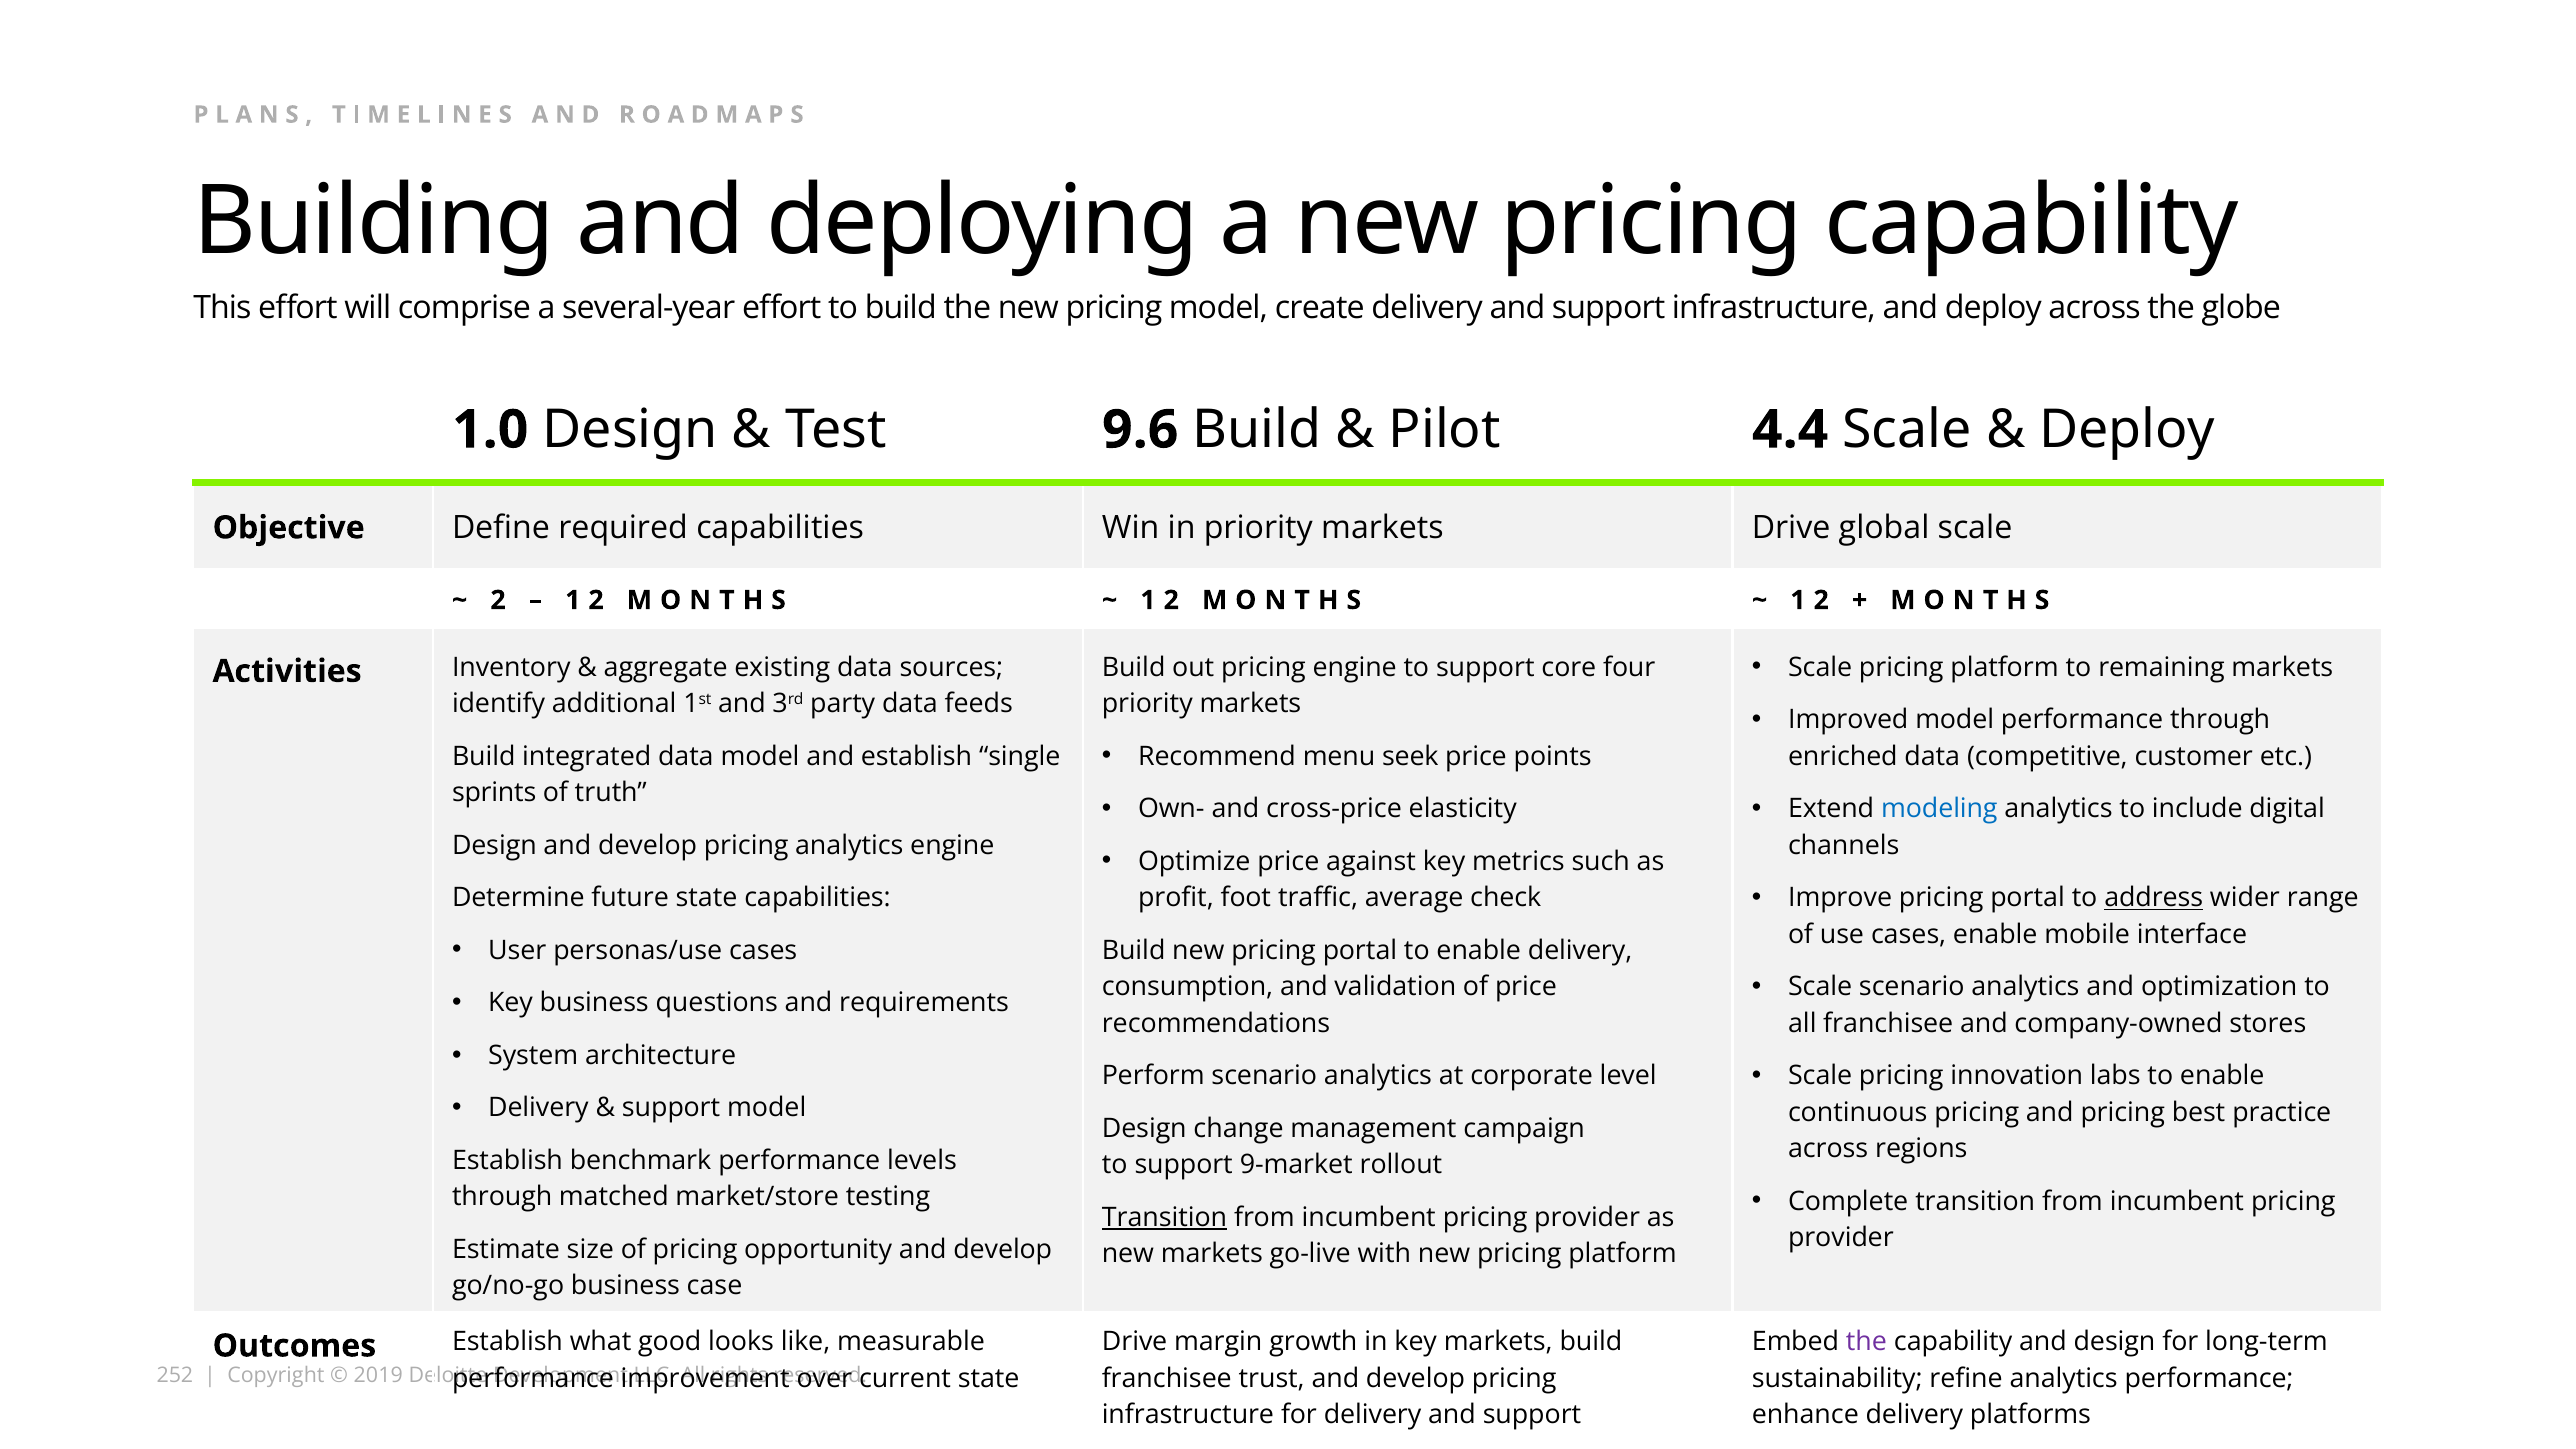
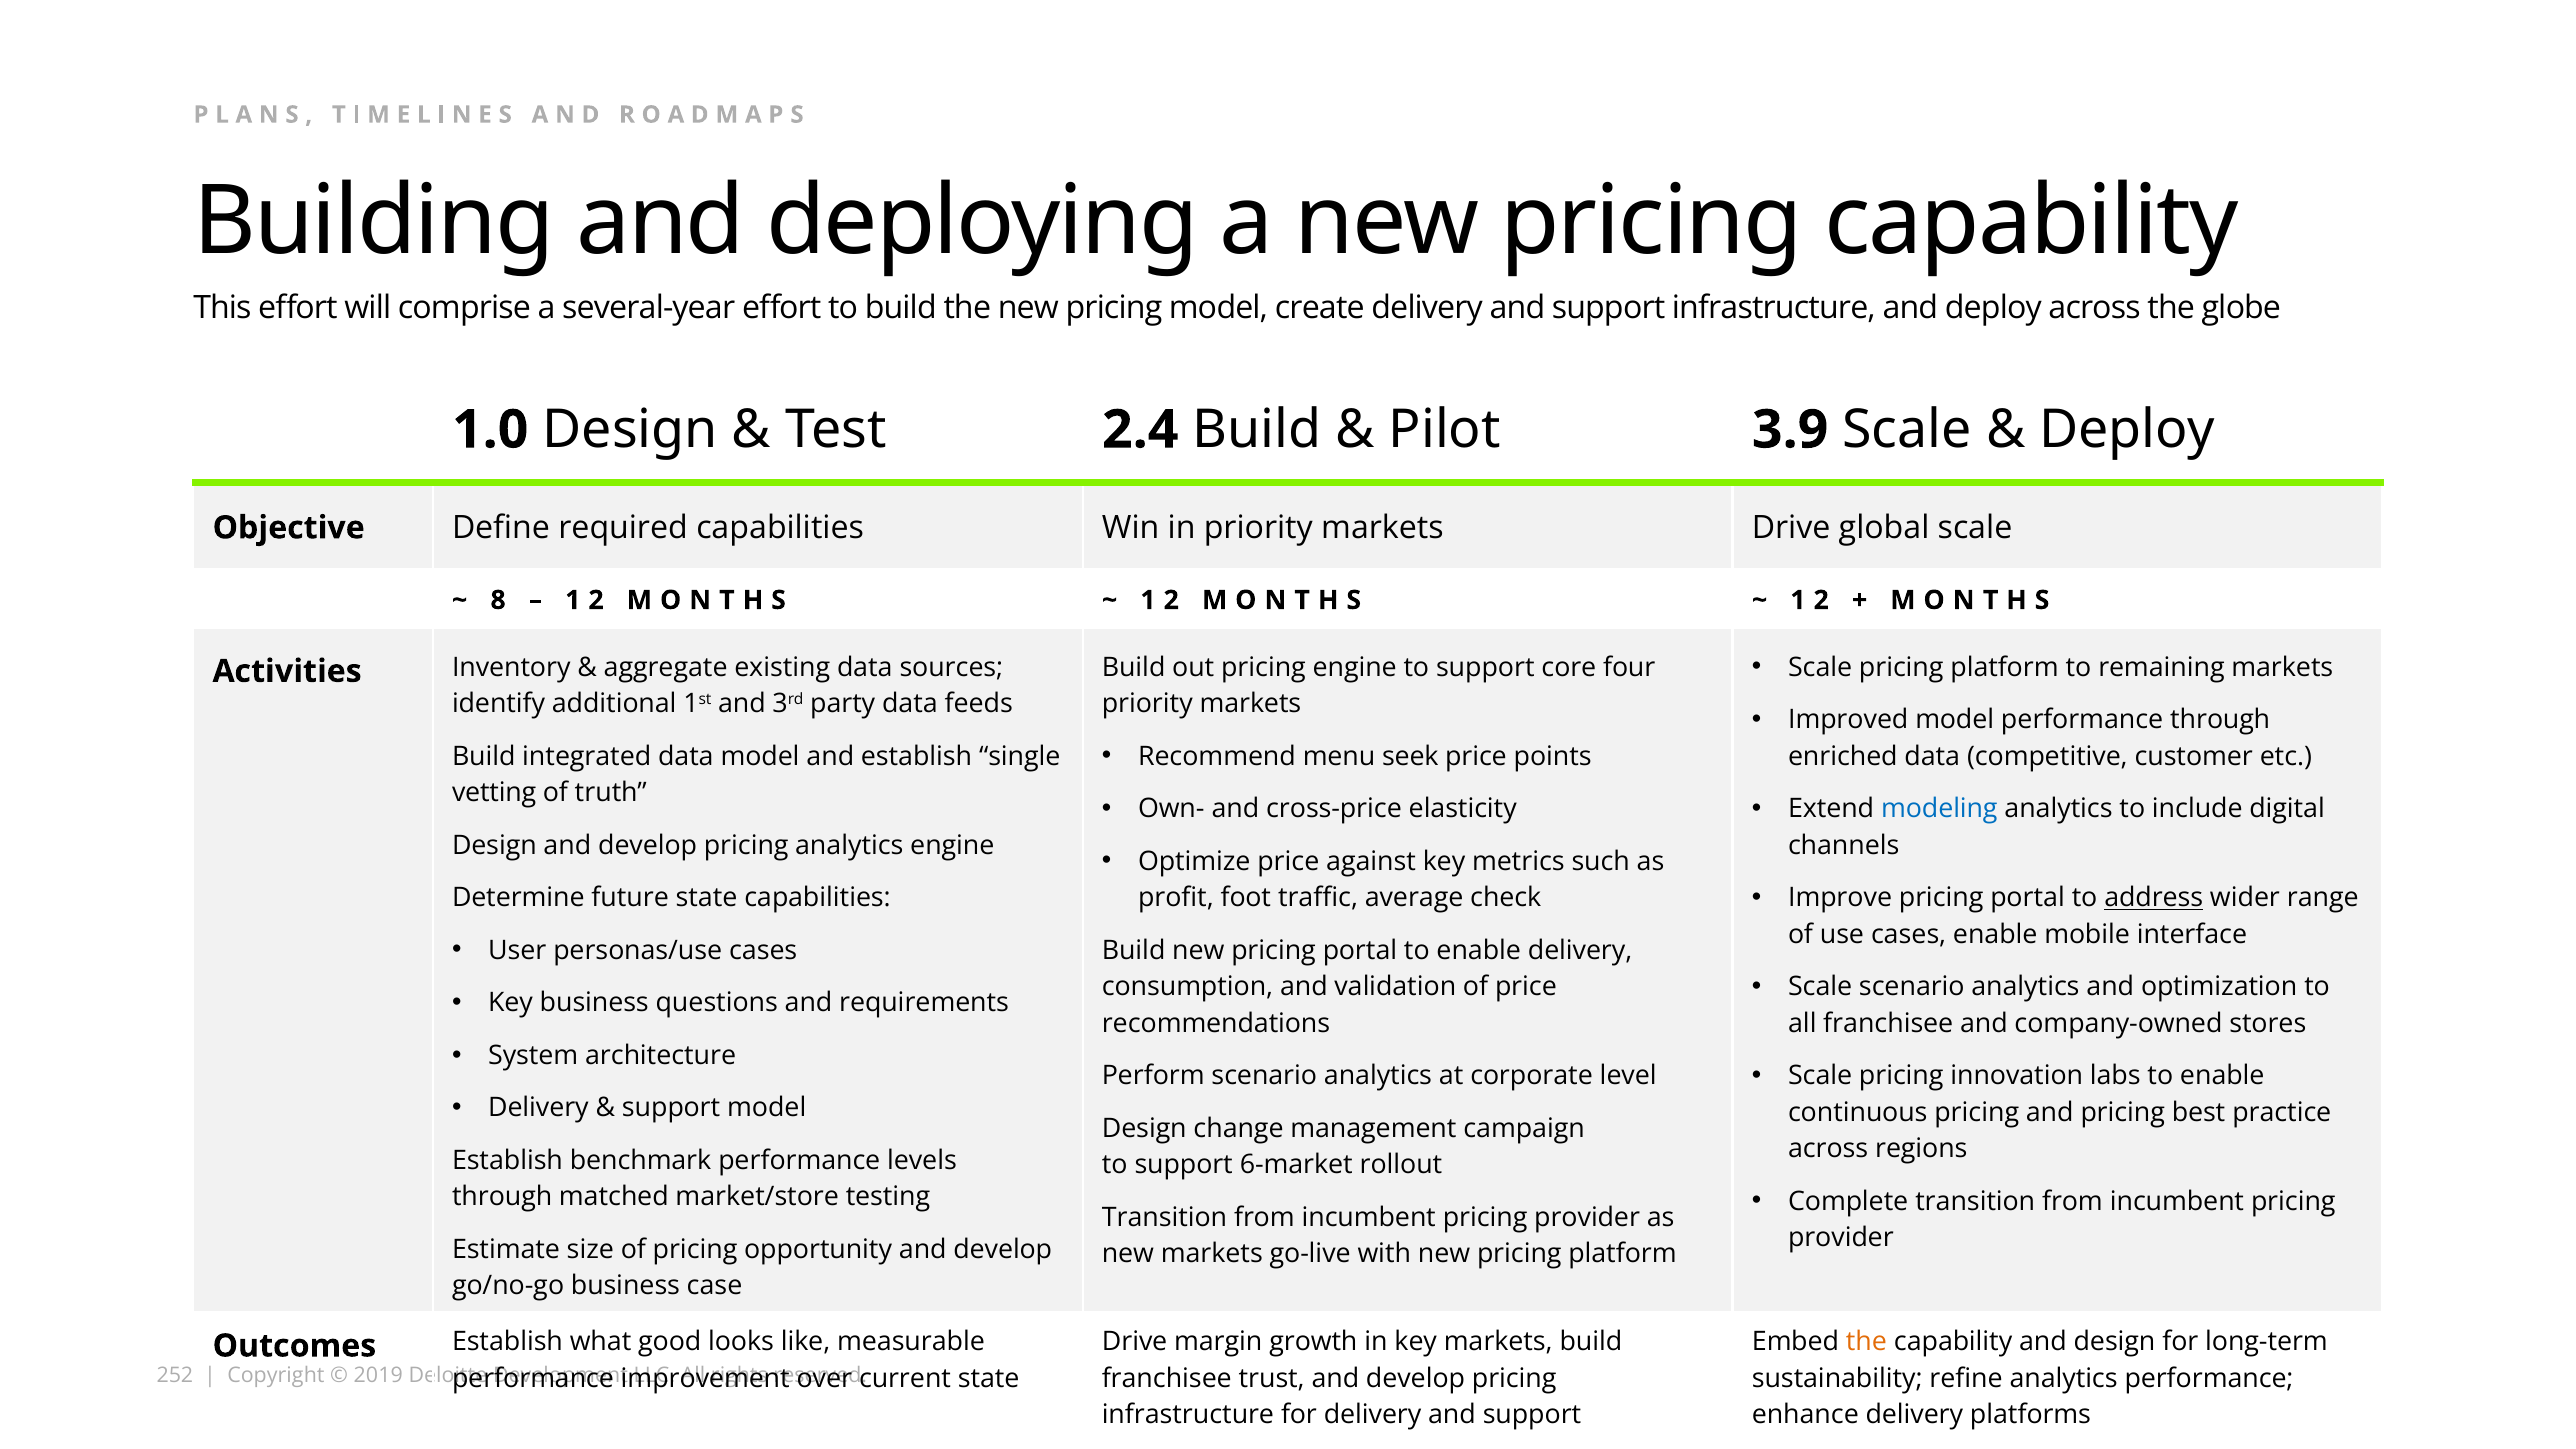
9.6: 9.6 -> 2.4 (1140, 430)
4.4: 4.4 -> 3.9 (1790, 430)
2: 2 -> 8 (498, 600)
sprints: sprints -> vetting (494, 793)
9-market: 9-market -> 6-market (1296, 1165)
Transition underline: present -> none (1165, 1217)
the colour: purple -> orange (1866, 1342)
